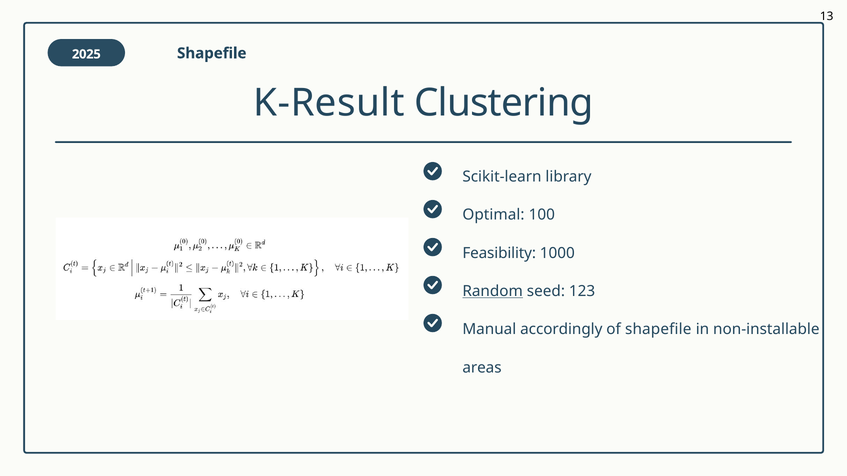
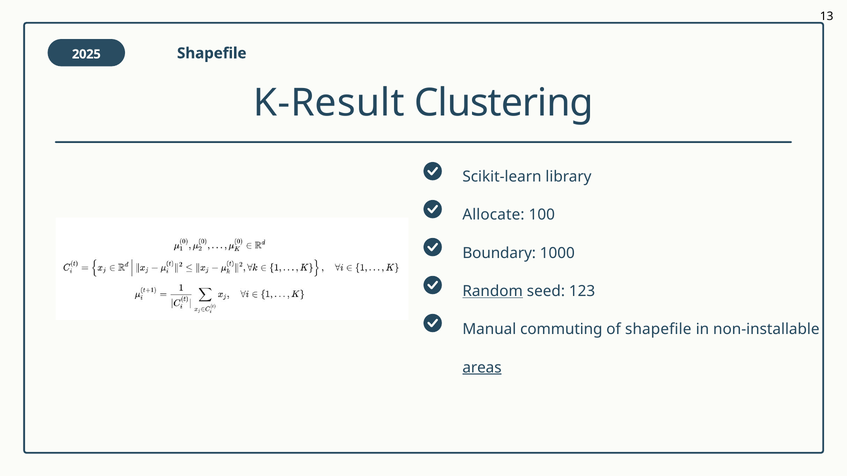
Optimal: Optimal -> Allocate (493, 215)
Feasibility: Feasibility -> Boundary (499, 253)
accordingly: accordingly -> commuting (561, 330)
areas underline: none -> present (482, 368)
